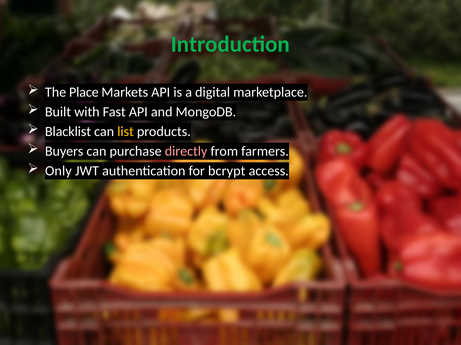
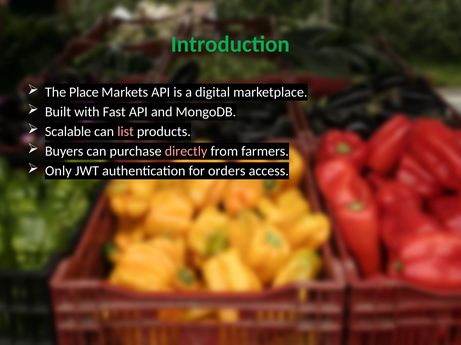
Blacklist: Blacklist -> Scalable (68, 132)
list colour: yellow -> pink (126, 132)
bcrypt: bcrypt -> orders (227, 171)
